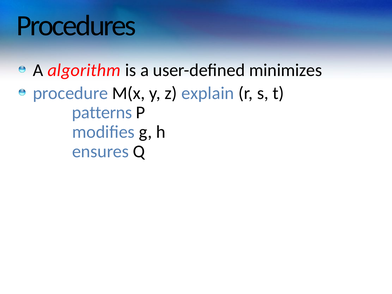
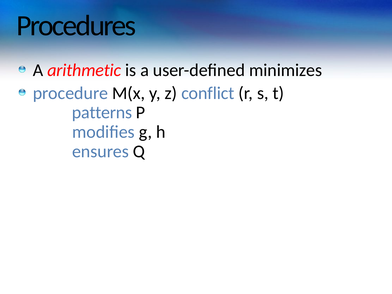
algorithm: algorithm -> arithmetic (84, 70)
explain: explain -> conflict (208, 93)
